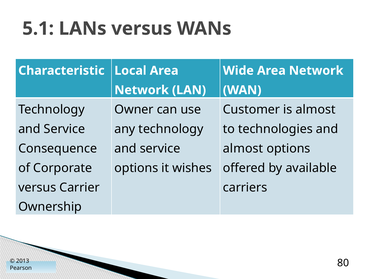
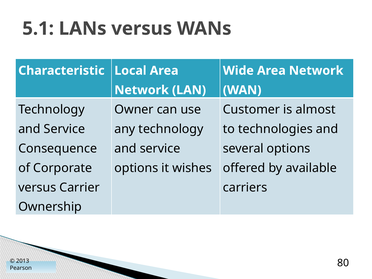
almost: almost -> several (243, 148)
